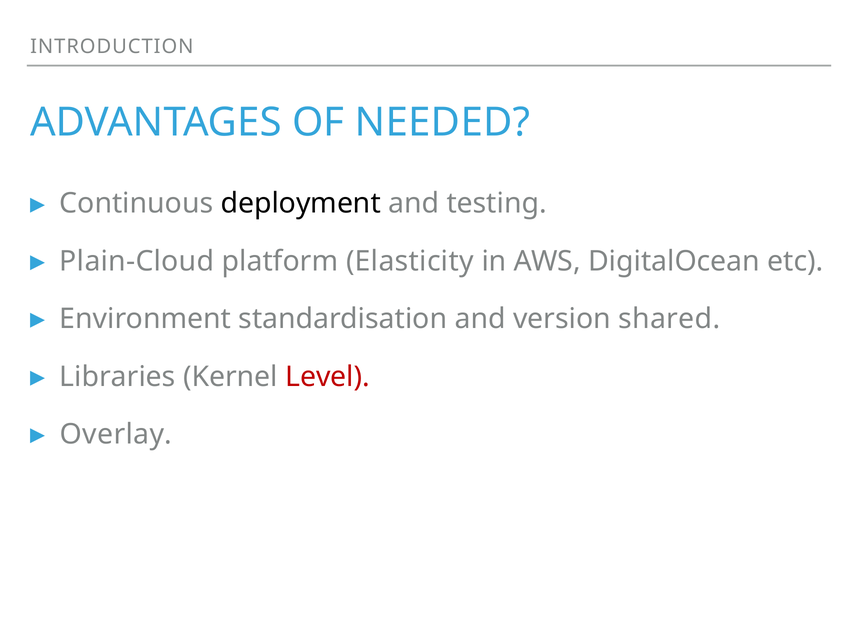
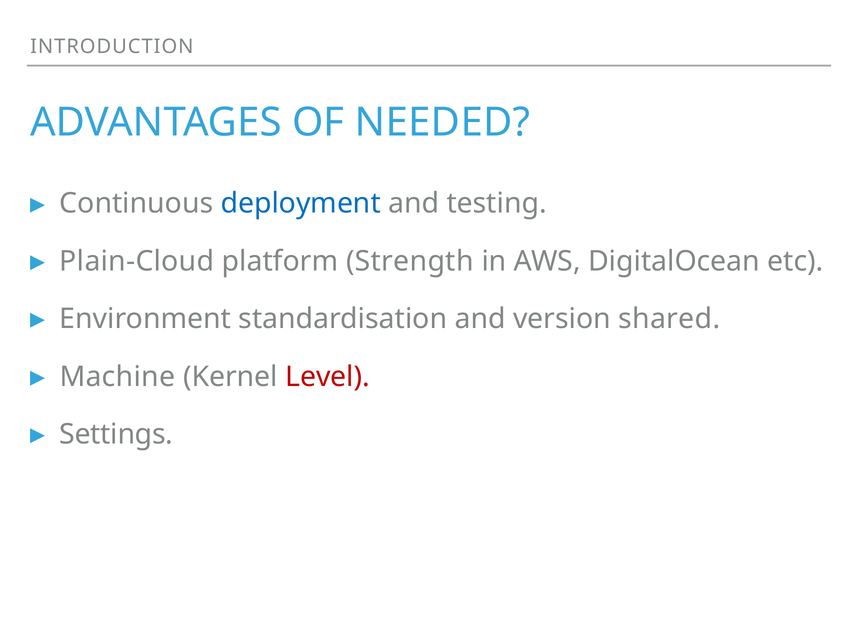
deployment colour: black -> blue (301, 203)
Elasticity: Elasticity -> Strength (410, 261)
Libraries: Libraries -> Machine (117, 376)
Overlay: Overlay -> Settings (116, 434)
